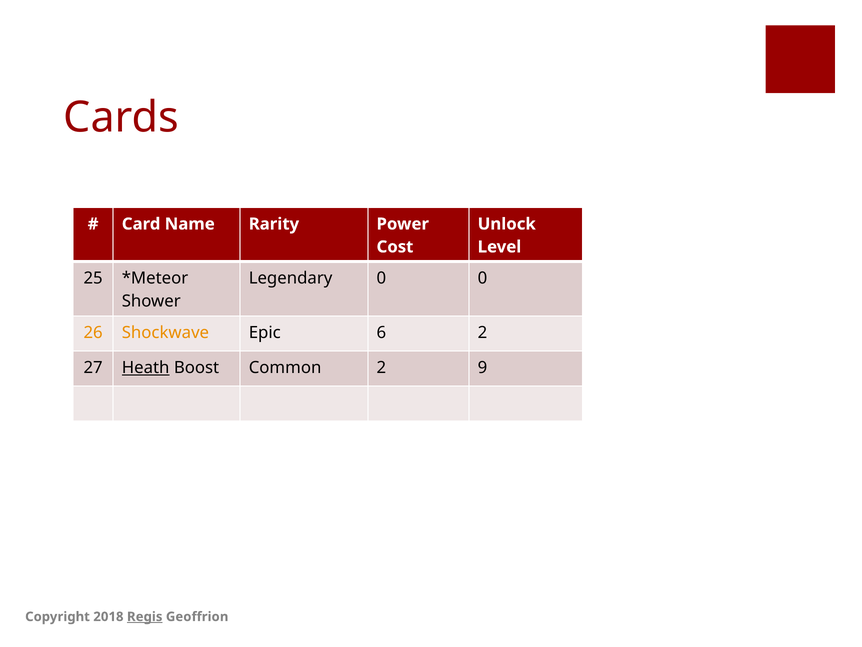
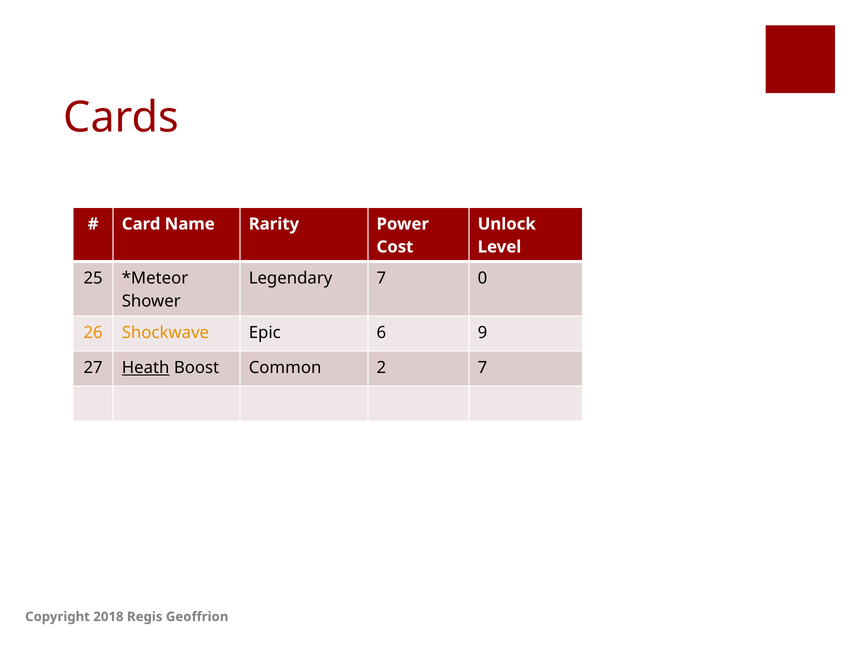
Legendary 0: 0 -> 7 (381, 278)
6 2: 2 -> 9 (482, 333)
2 9: 9 -> 7 (482, 367)
Regis underline: present -> none (145, 616)
